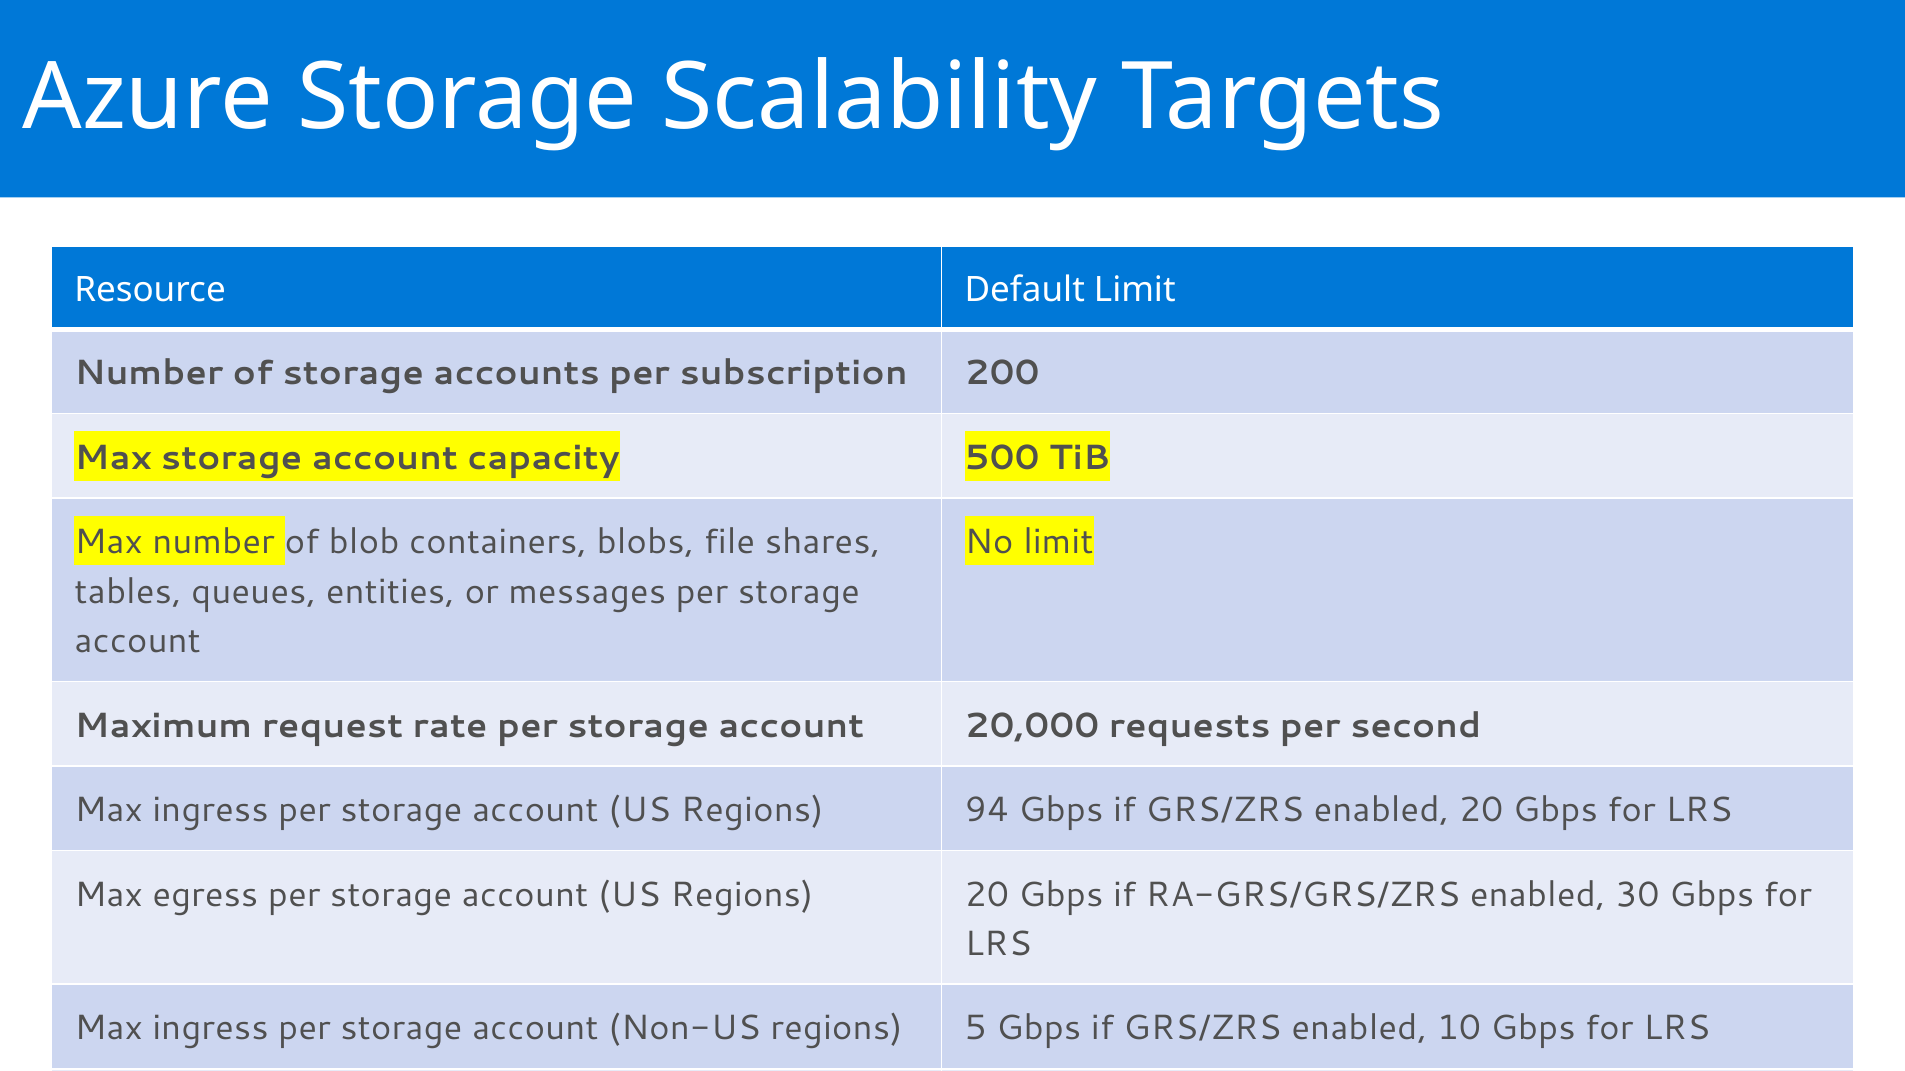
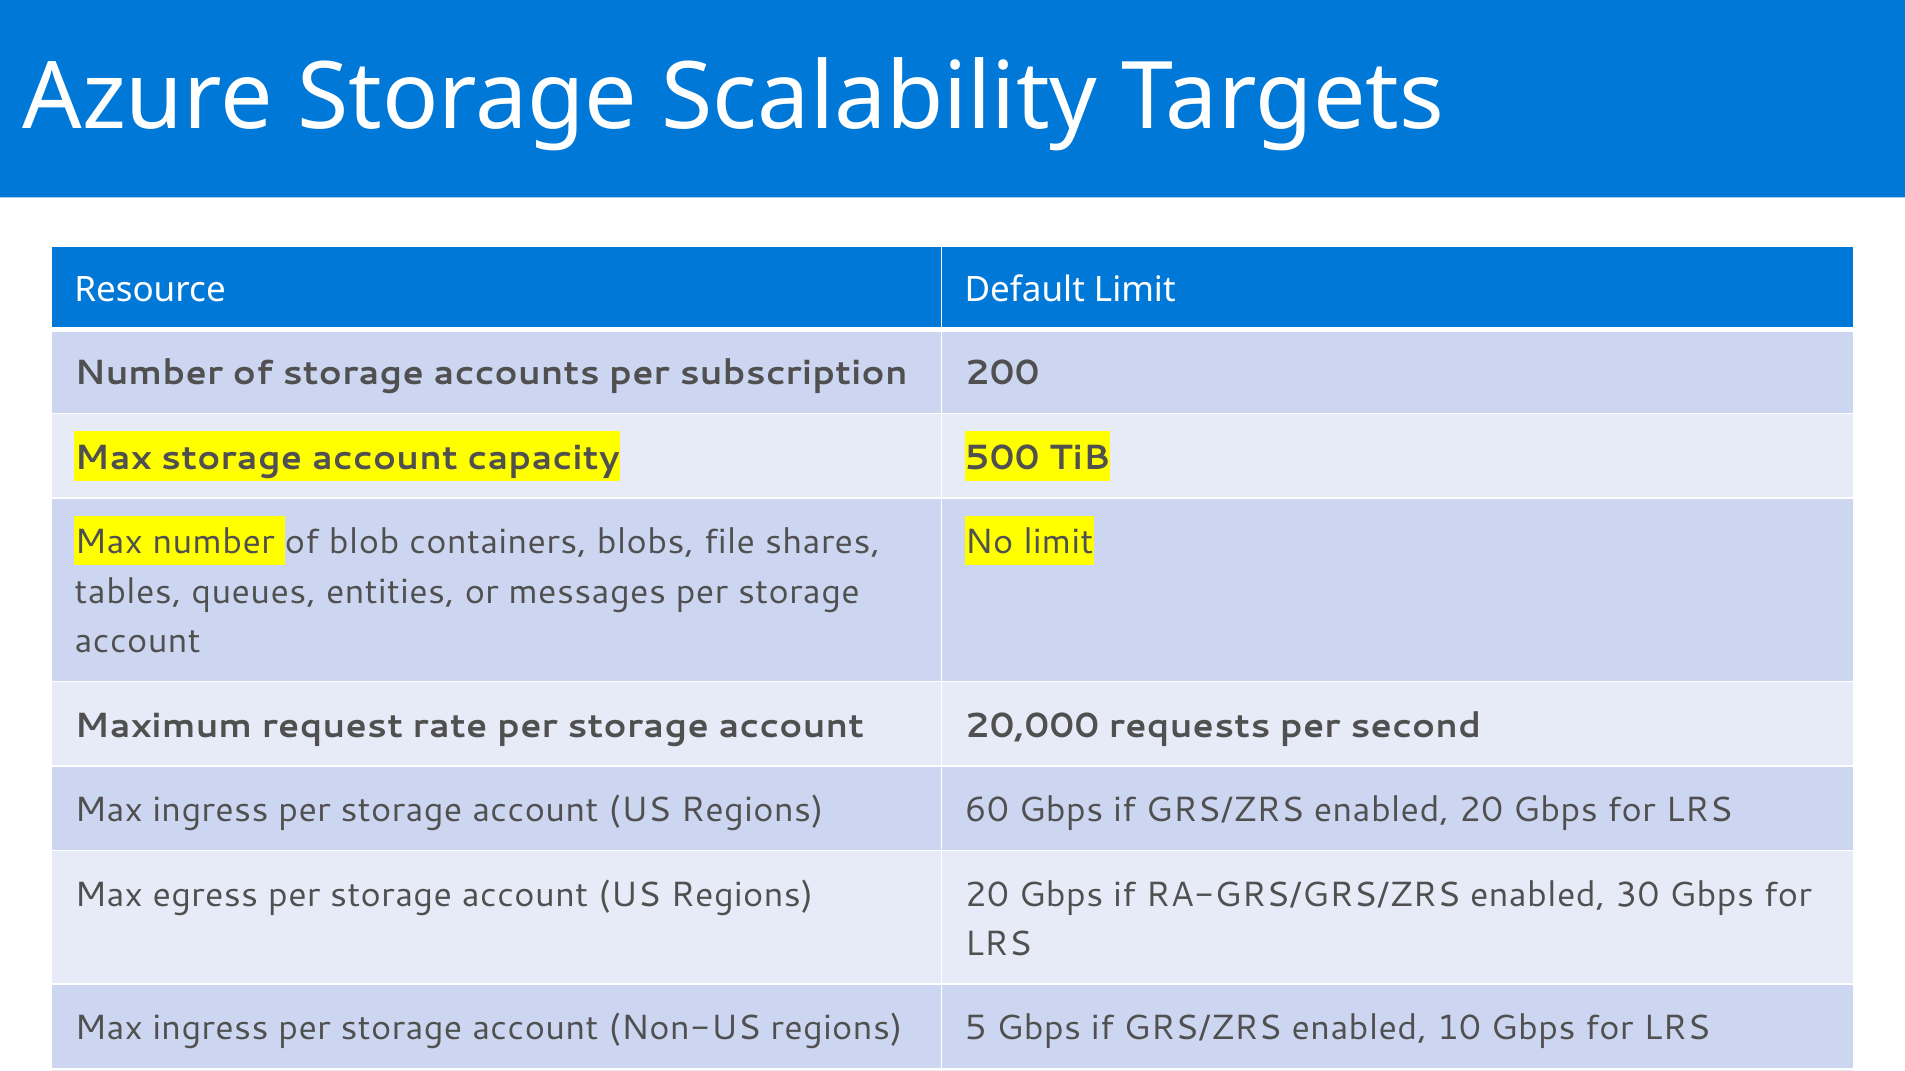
94: 94 -> 60 (987, 810)
